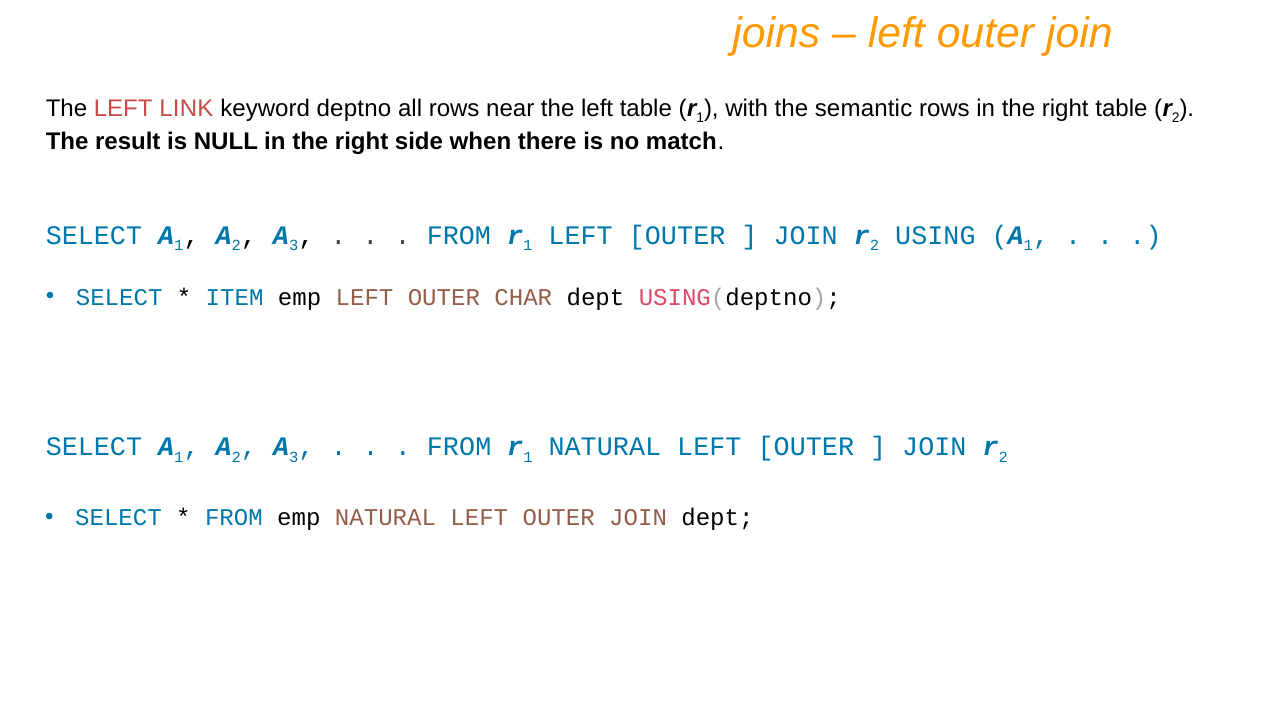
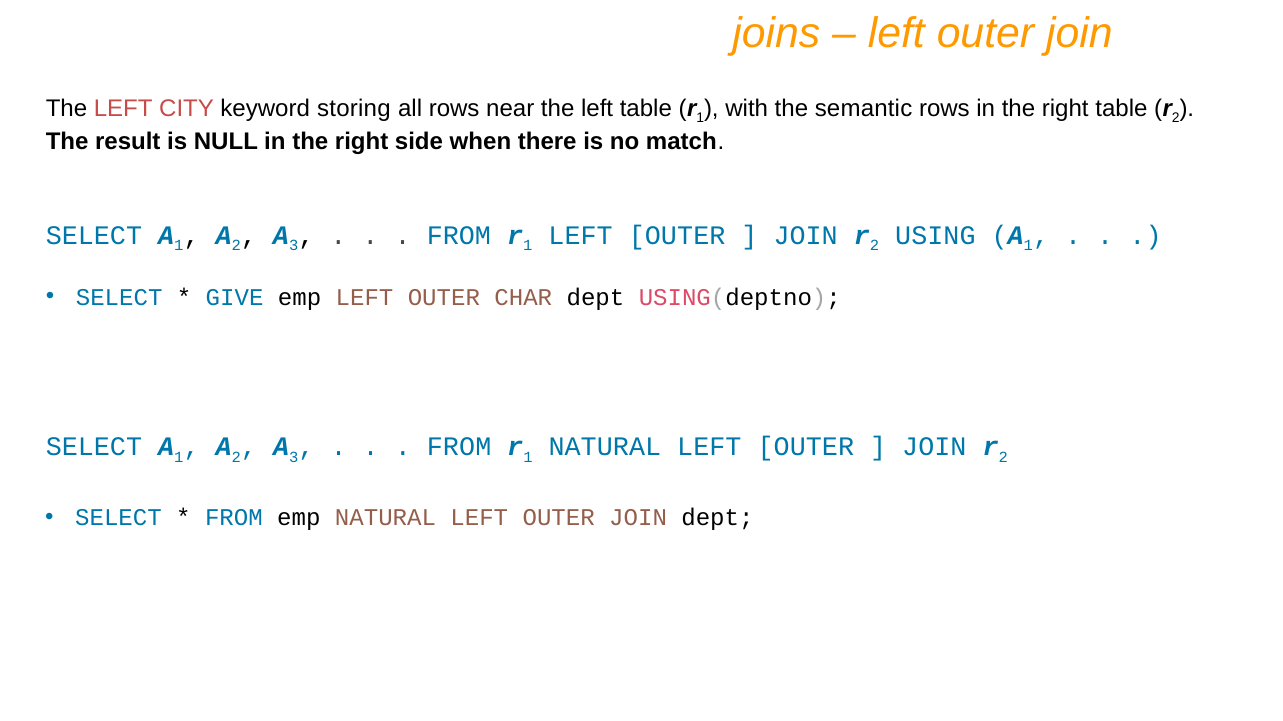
LINK: LINK -> CITY (186, 109)
deptno: deptno -> storing (354, 109)
ITEM: ITEM -> GIVE (235, 297)
